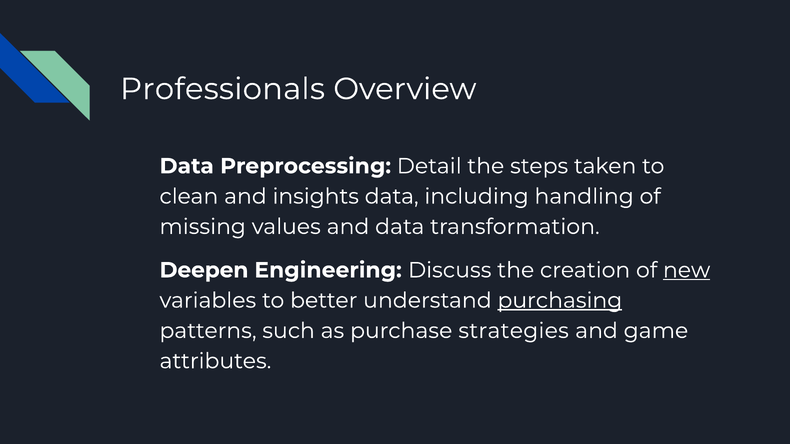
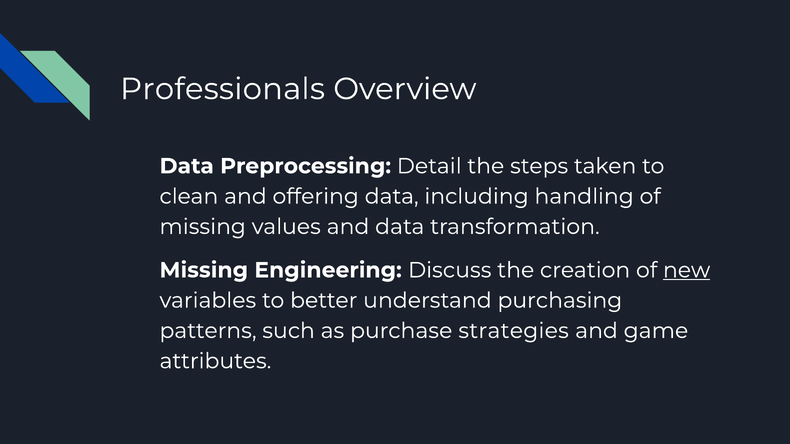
insights: insights -> offering (316, 197)
Deepen: Deepen -> Missing (204, 270)
purchasing underline: present -> none (560, 301)
